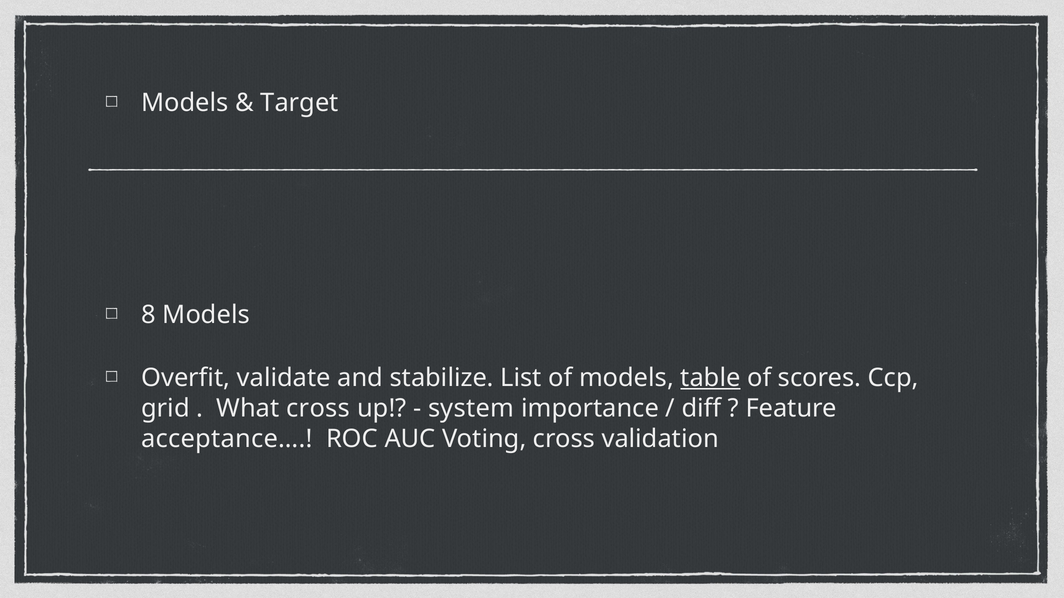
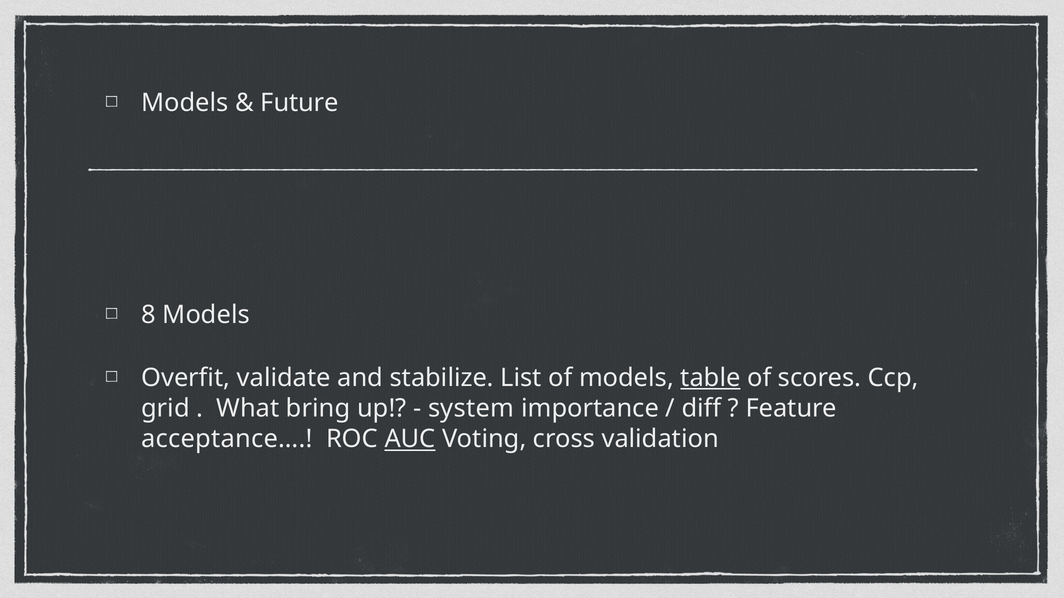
Target: Target -> Future (300, 103)
What cross: cross -> bring (318, 409)
AUC underline: none -> present (410, 439)
